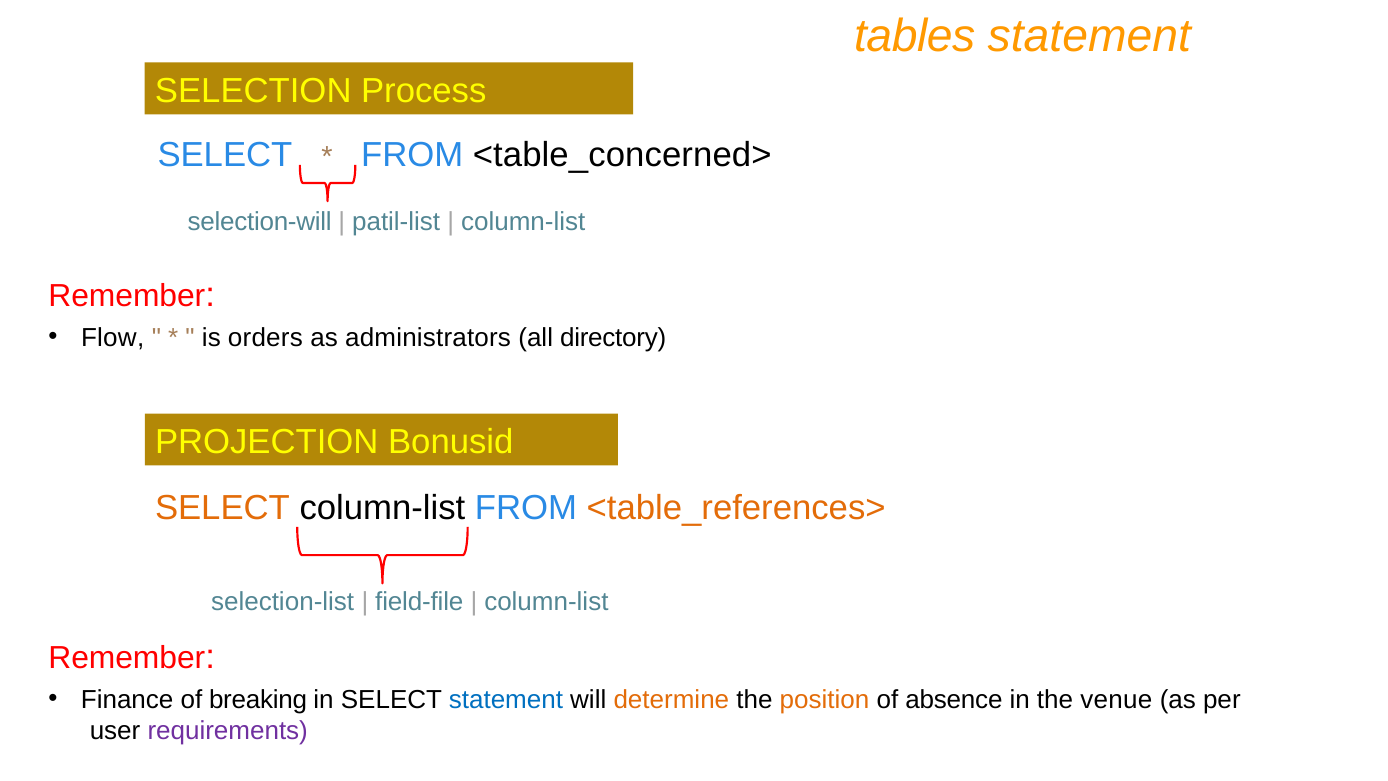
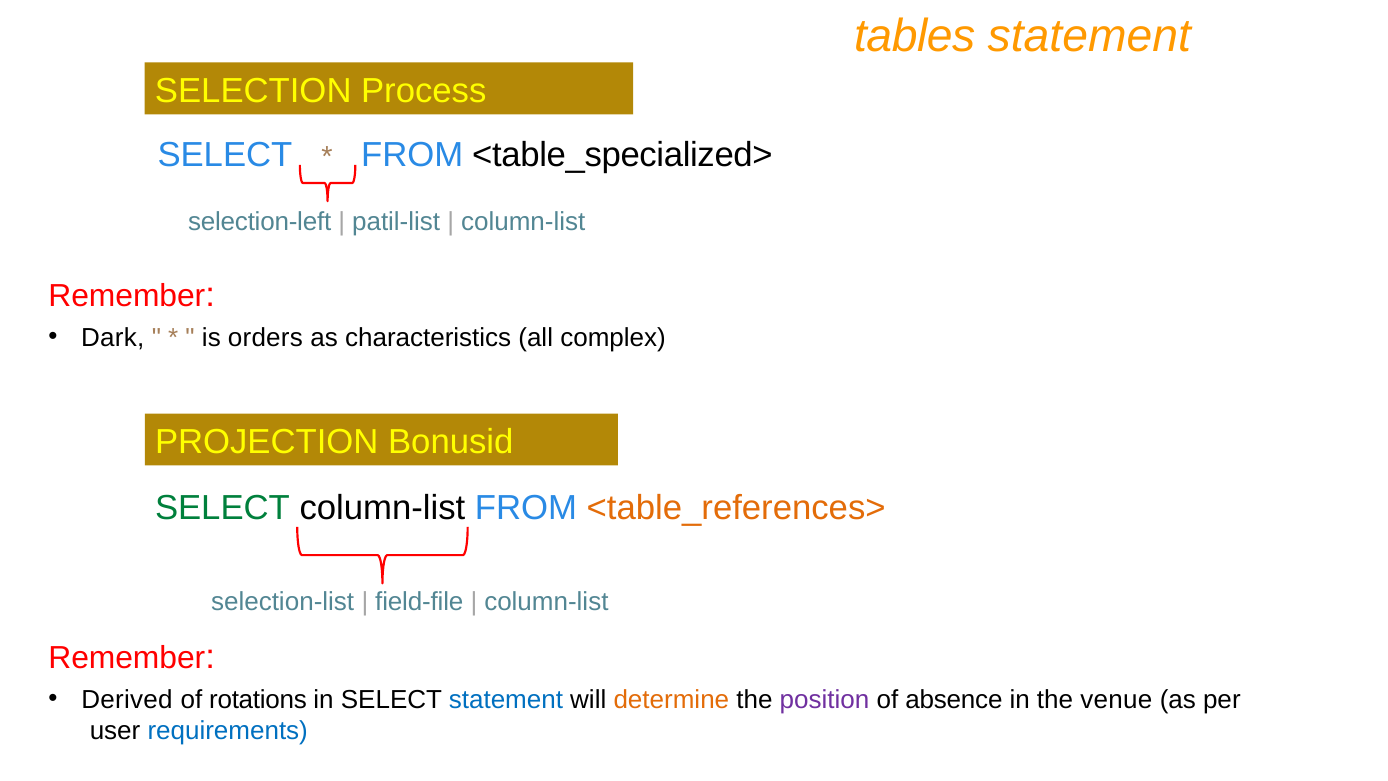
<table_concerned>: <table_concerned> -> <table_specialized> (622, 155)
selection-will: selection-will -> selection-left (260, 222)
Flow: Flow -> Dark (113, 338)
administrators: administrators -> characteristics (428, 338)
directory: directory -> complex (613, 338)
SELECT colour: orange -> green (222, 507)
Finance: Finance -> Derived (127, 699)
breaking: breaking -> rotations (258, 699)
position colour: orange -> purple (825, 699)
requirements colour: purple -> blue (228, 730)
